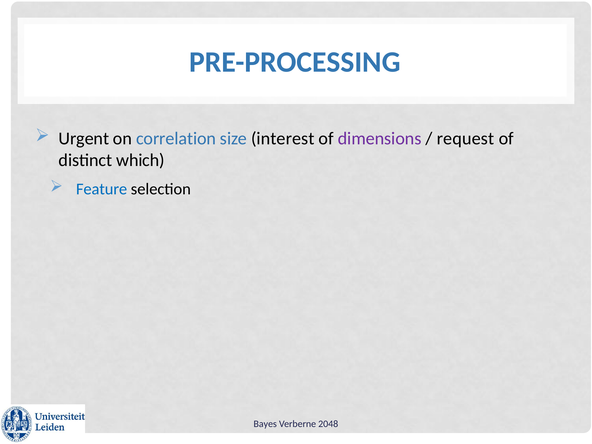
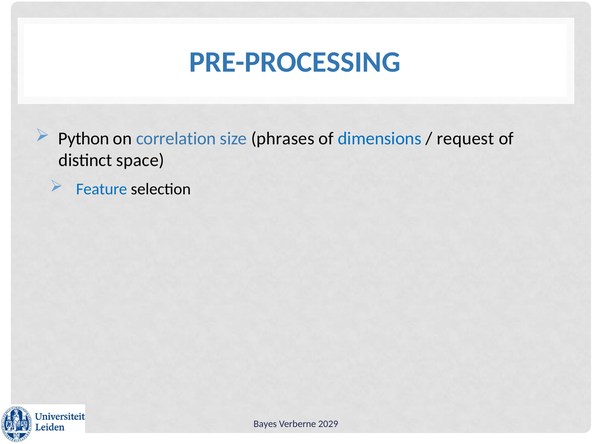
Urgent: Urgent -> Python (84, 138)
interest: interest -> phrases (283, 138)
dimensions colour: purple -> blue (380, 138)
which: which -> space (140, 160)
2048: 2048 -> 2029 (328, 424)
